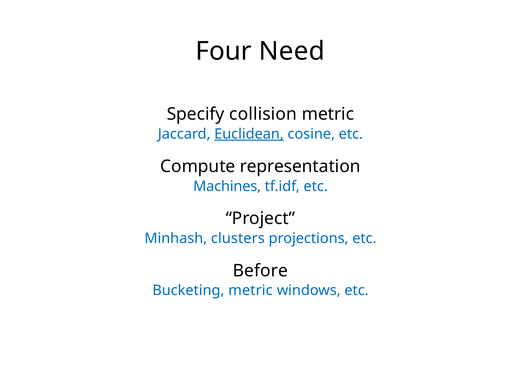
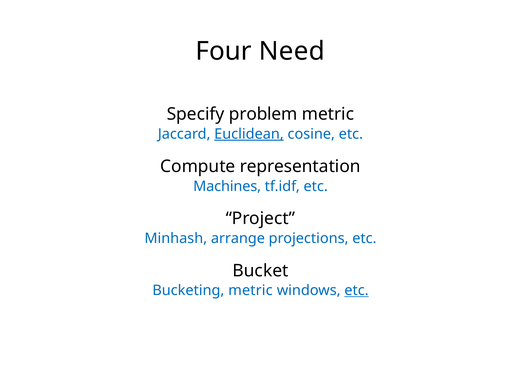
collision: collision -> problem (263, 114)
clusters: clusters -> arrange (238, 238)
Before: Before -> Bucket (260, 271)
etc underline: none -> present (356, 290)
